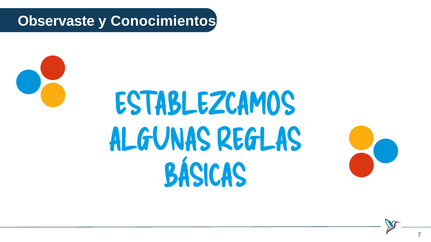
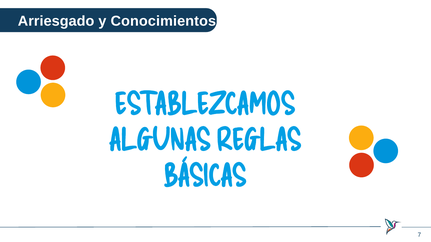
Observaste: Observaste -> Arriesgado (56, 21)
